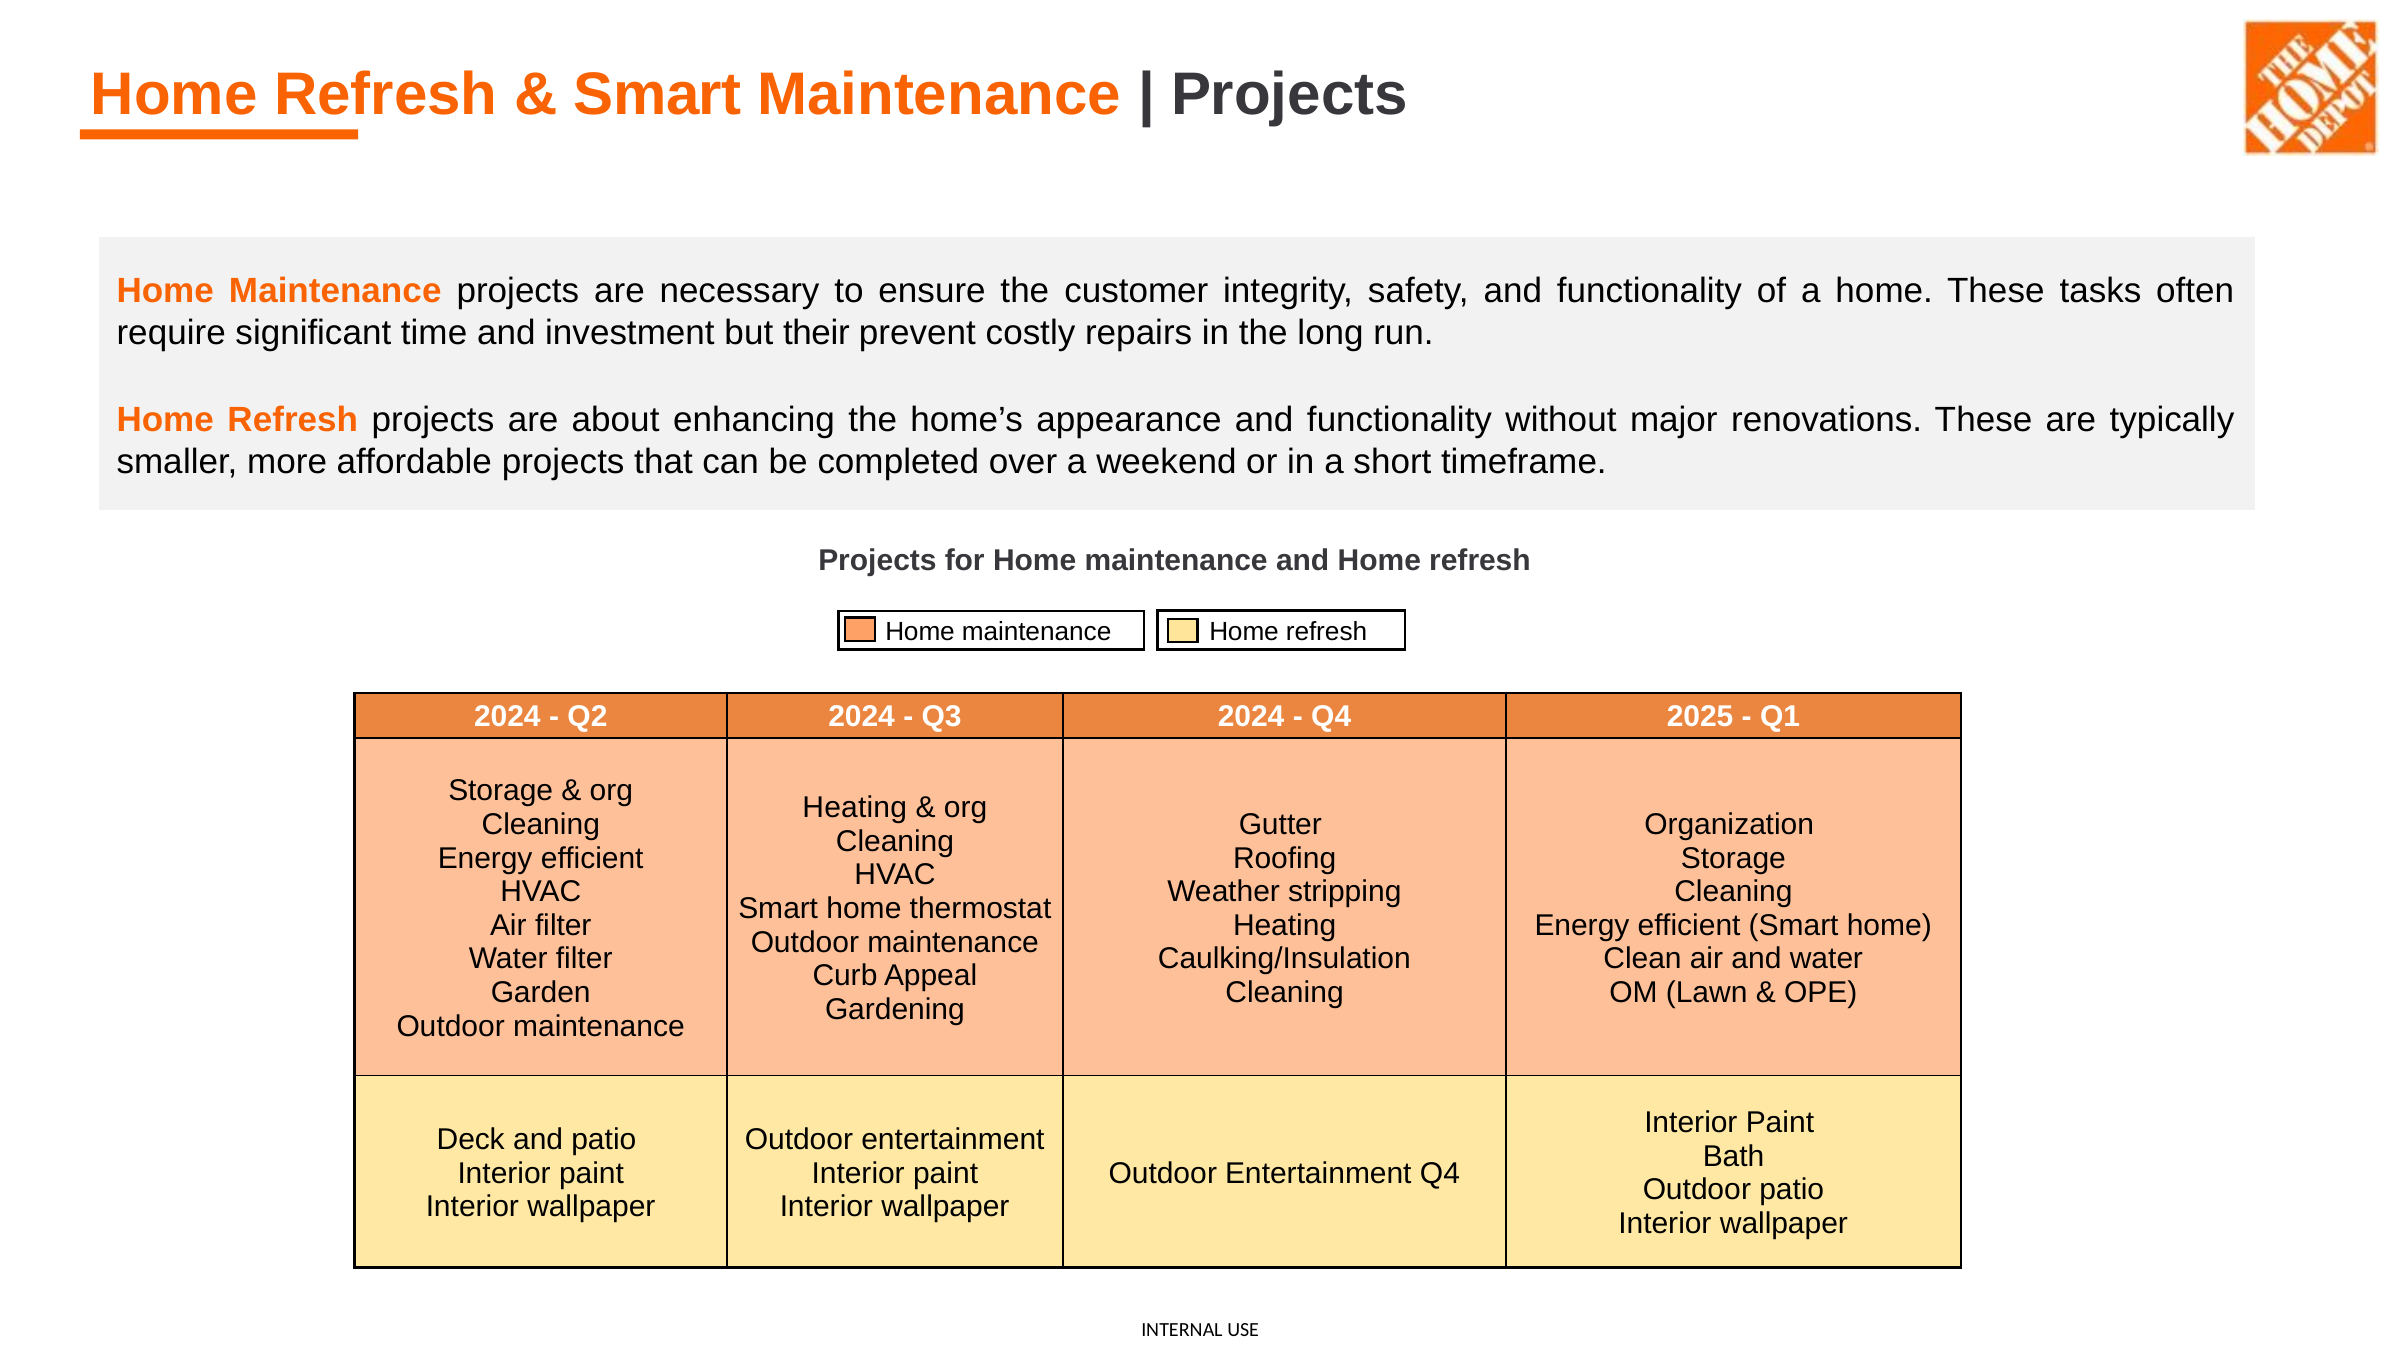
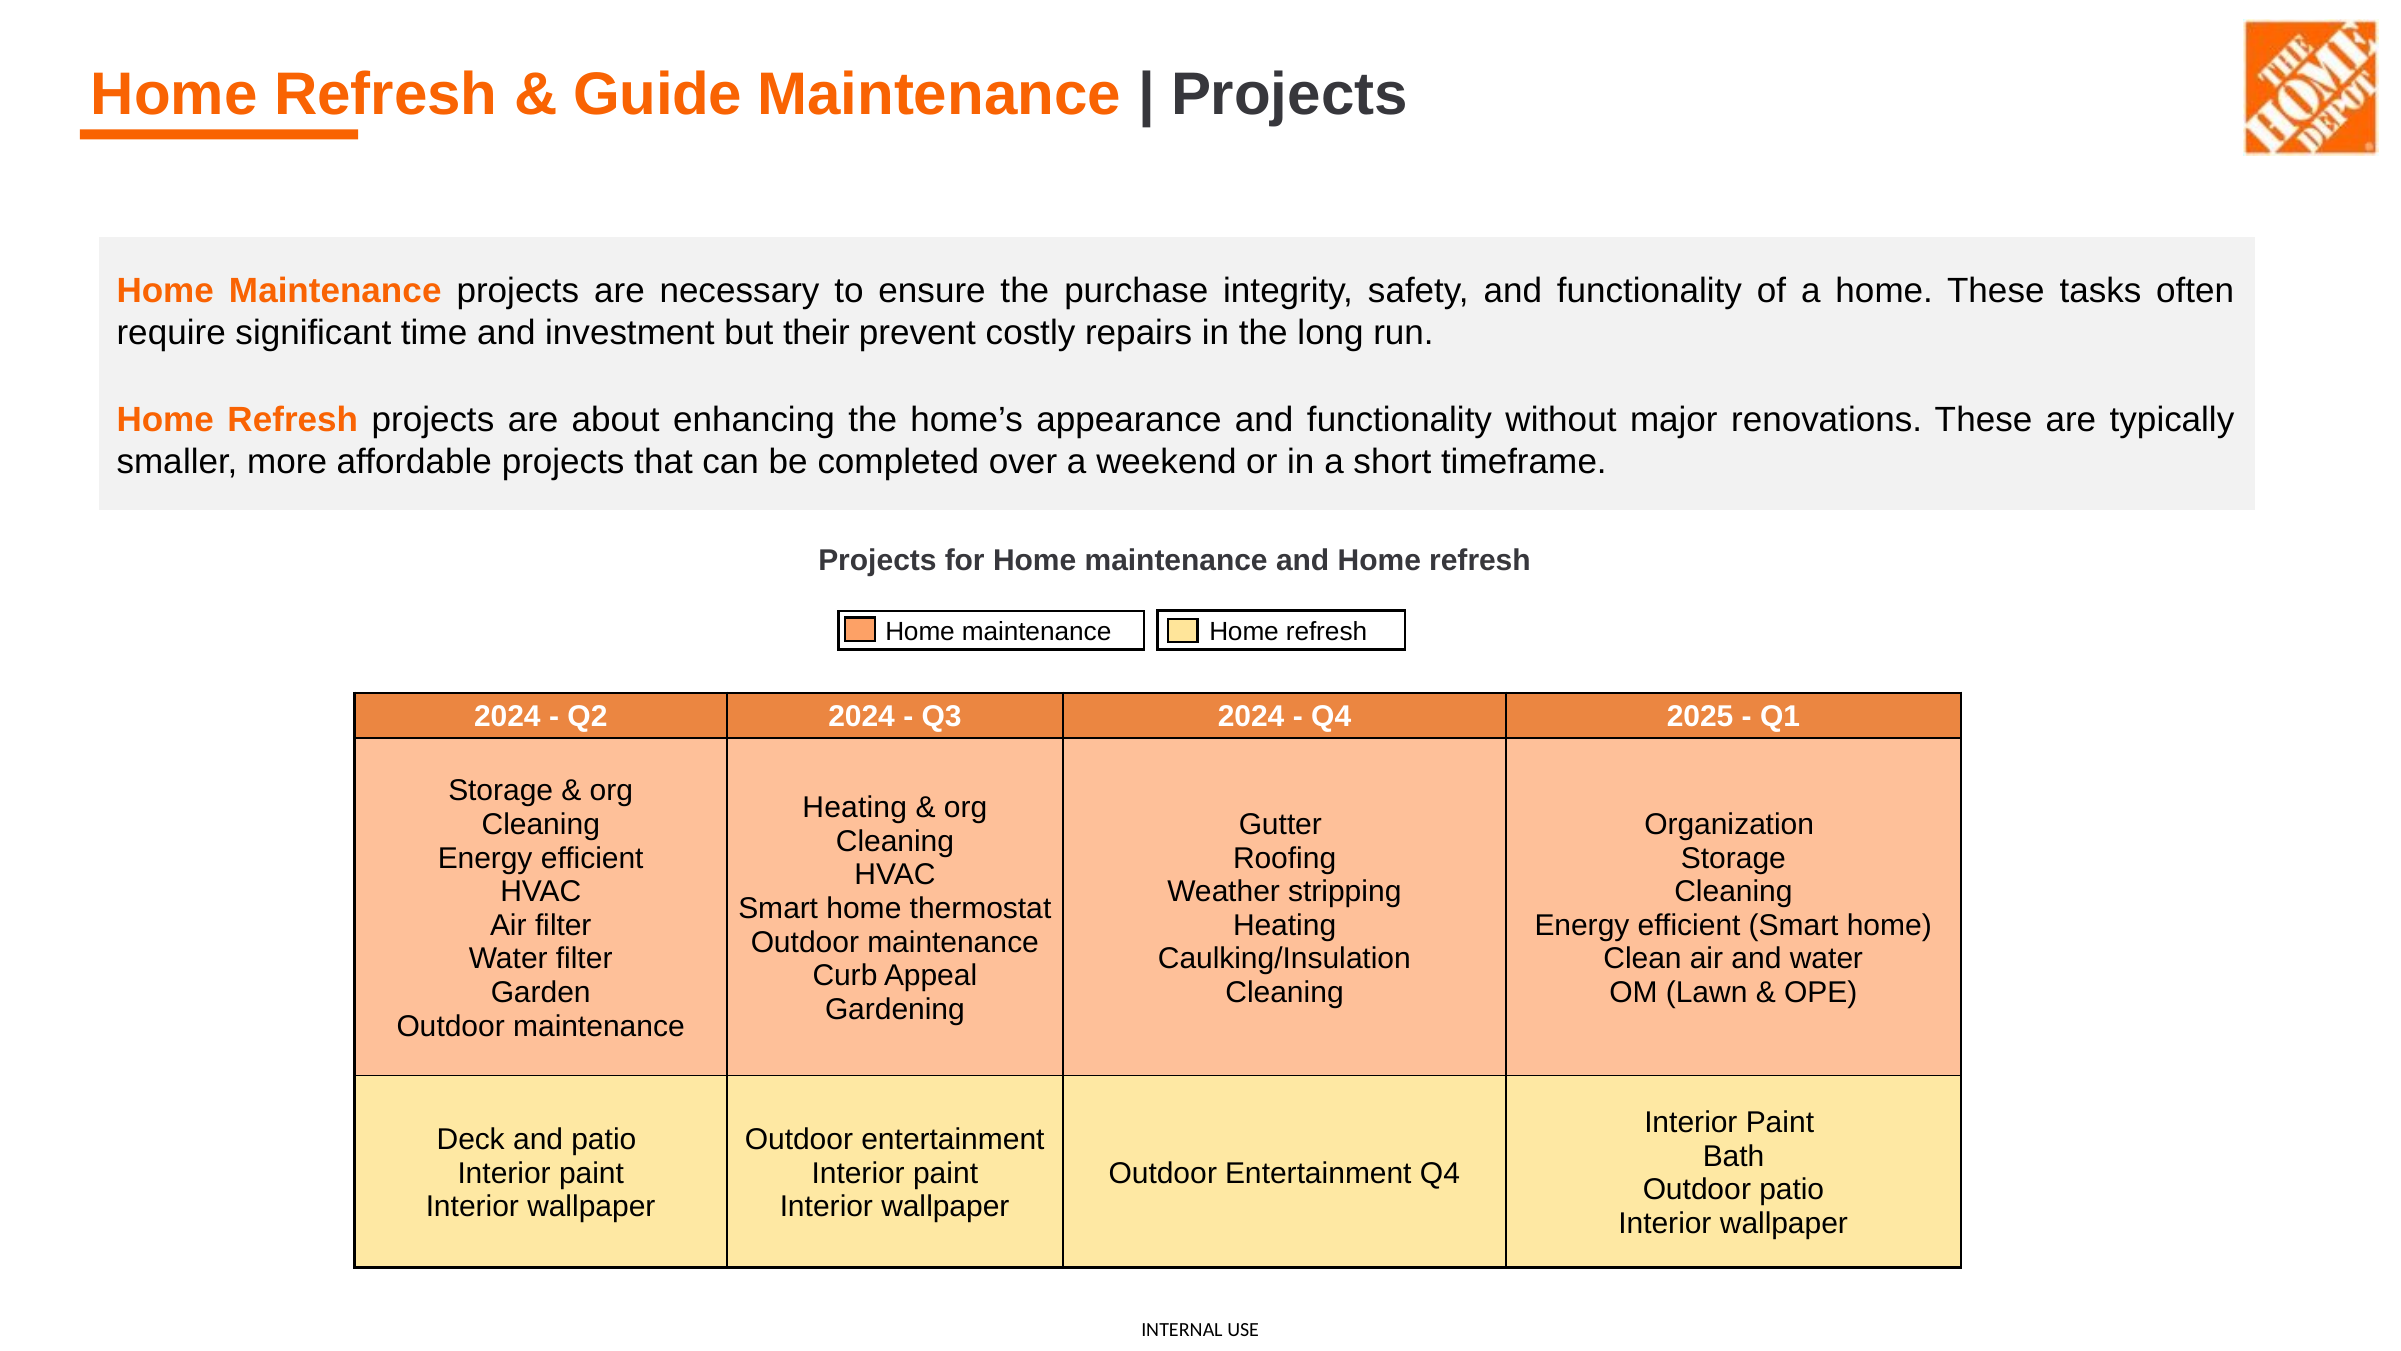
Smart: Smart -> Guide (658, 94)
customer: customer -> purchase (1136, 291)
